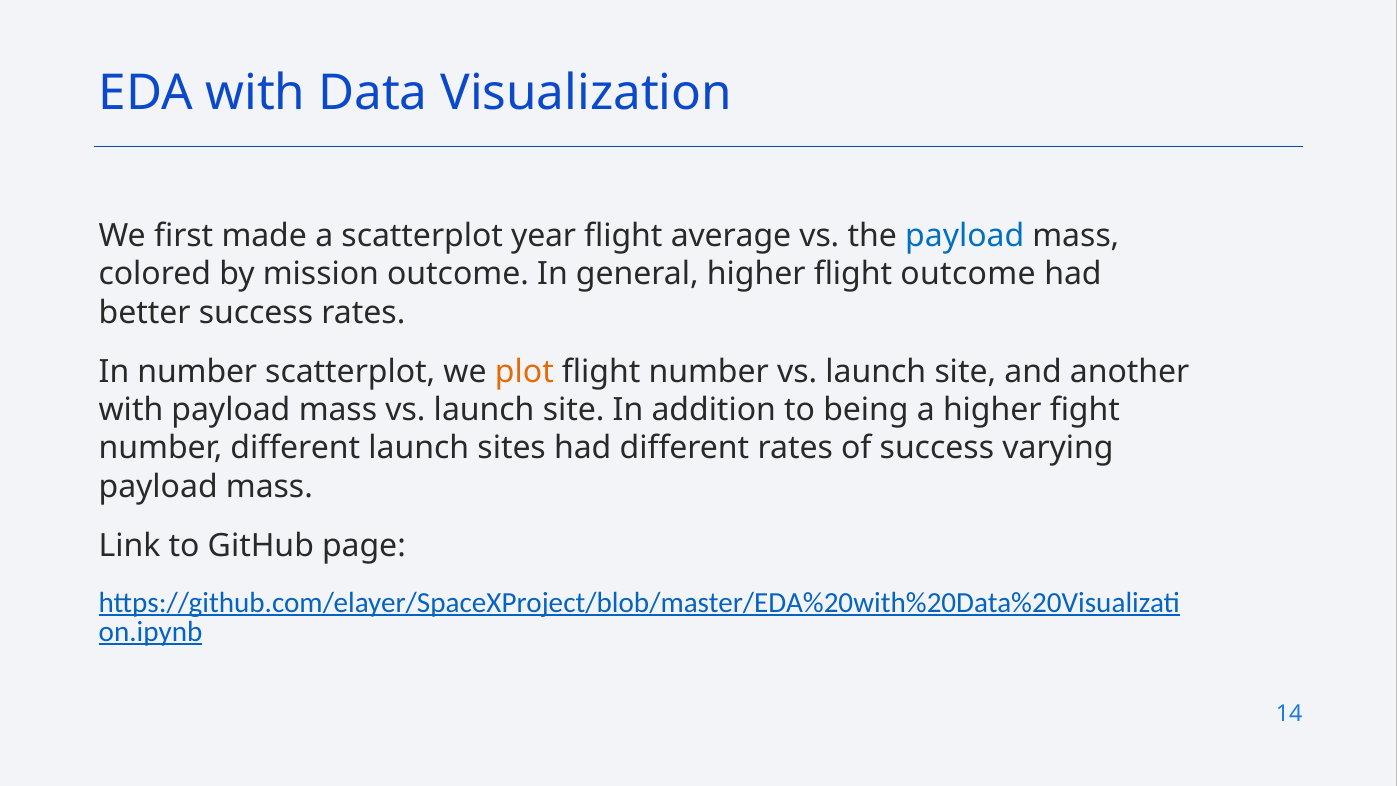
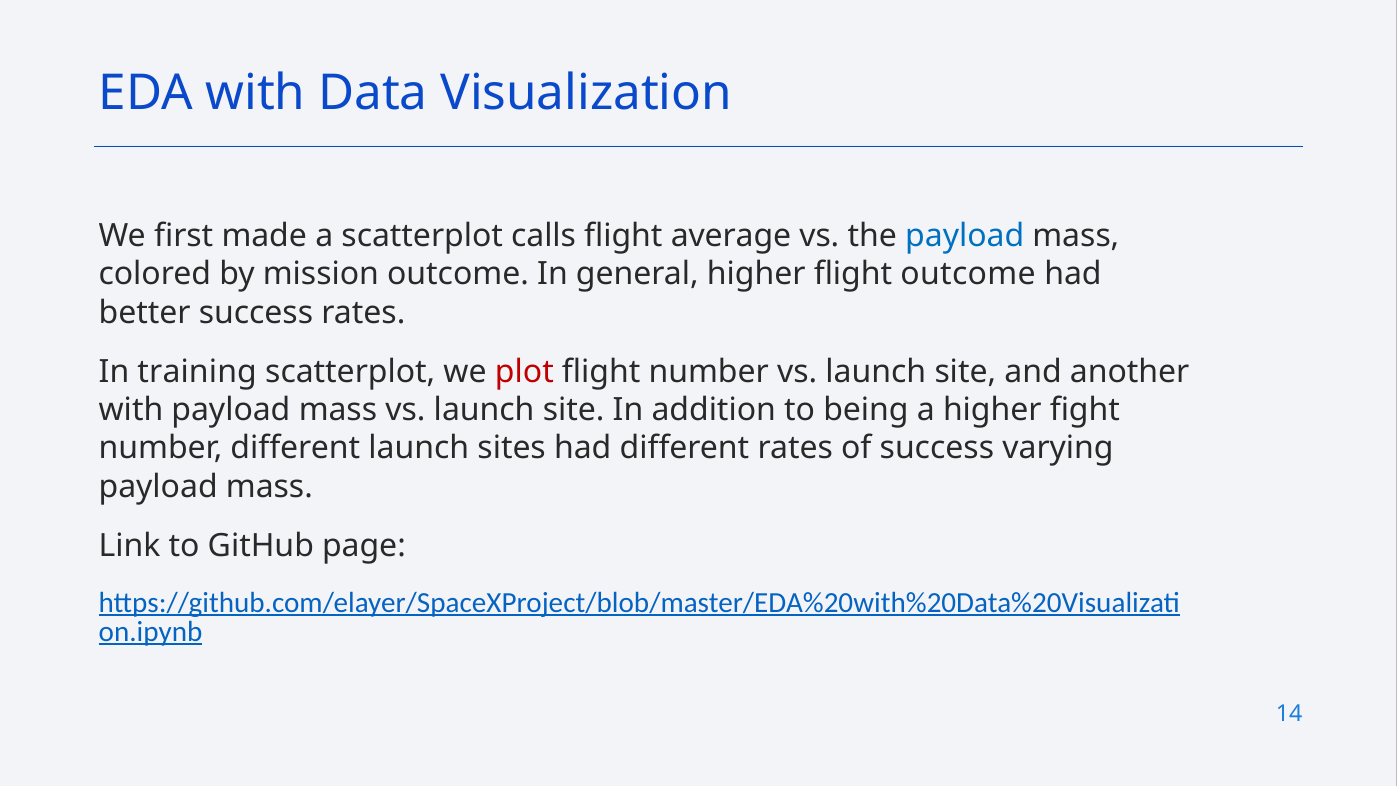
year: year -> calls (544, 236)
In number: number -> training (197, 371)
plot colour: orange -> red (524, 371)
